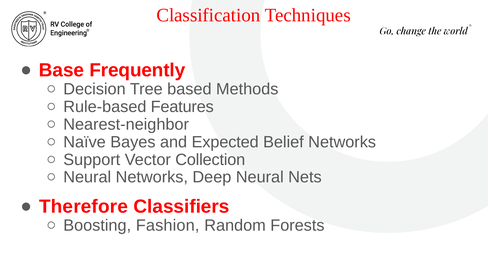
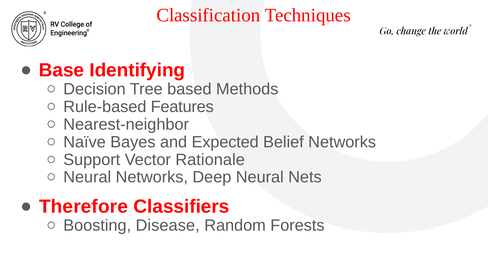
Frequently: Frequently -> Identifying (137, 70)
Collection: Collection -> Rationale (210, 159)
Fashion: Fashion -> Disease (168, 225)
